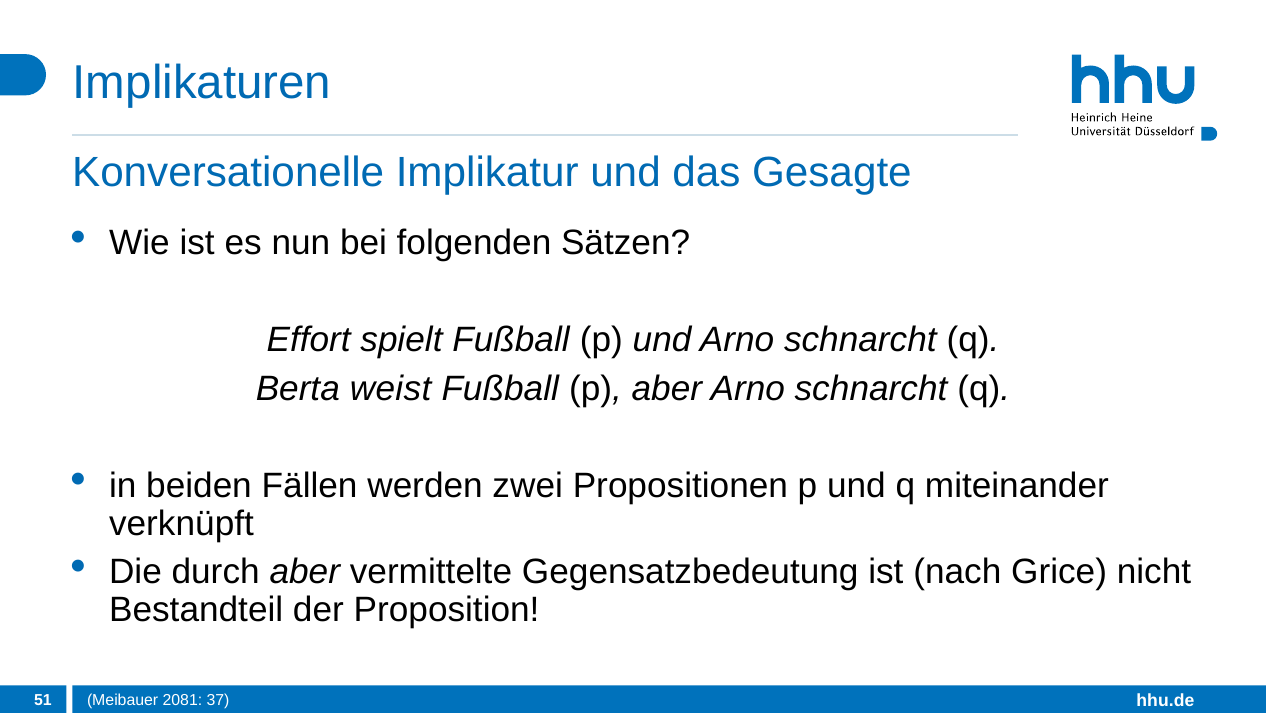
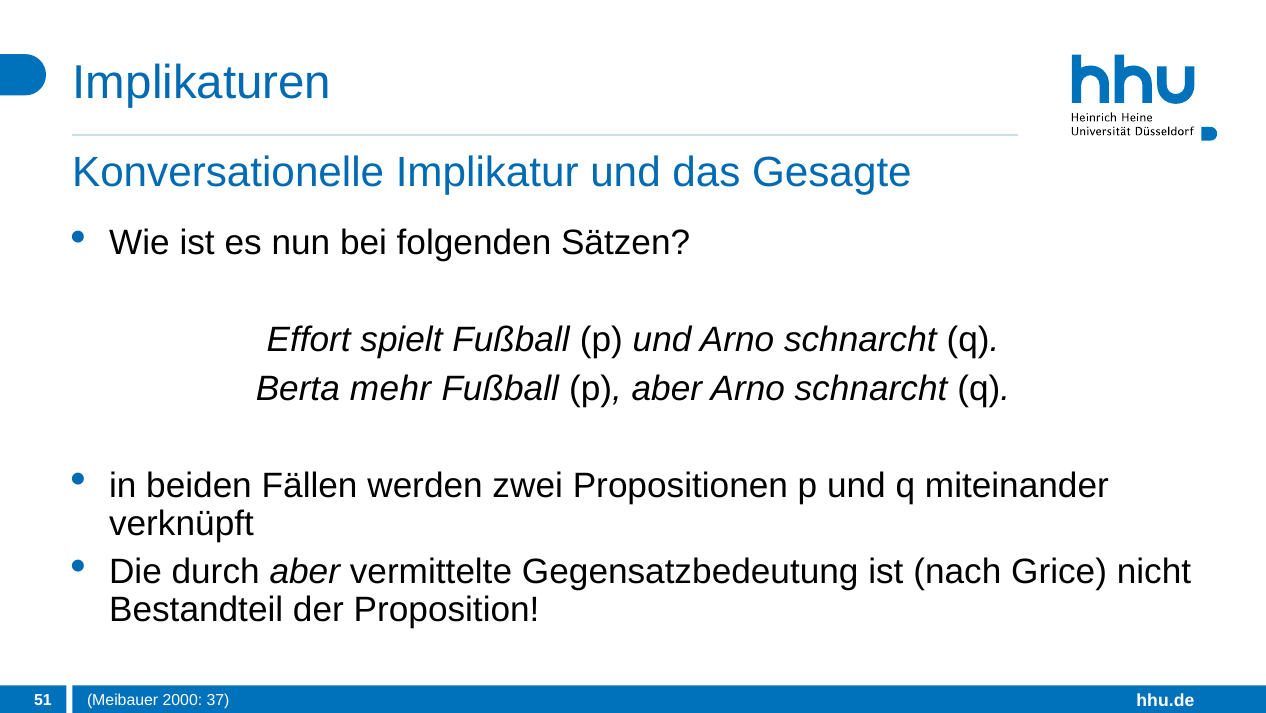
weist: weist -> mehr (391, 388)
2081: 2081 -> 2000 (182, 700)
